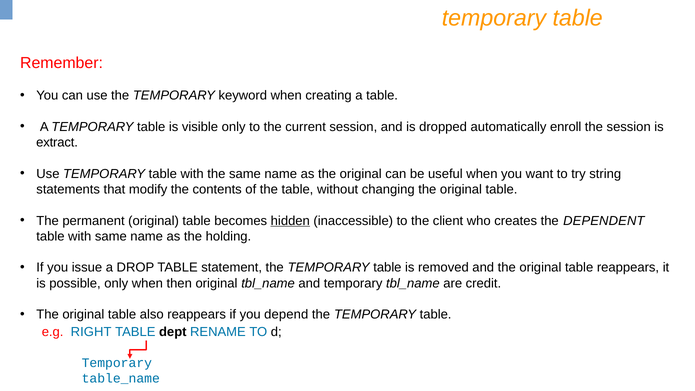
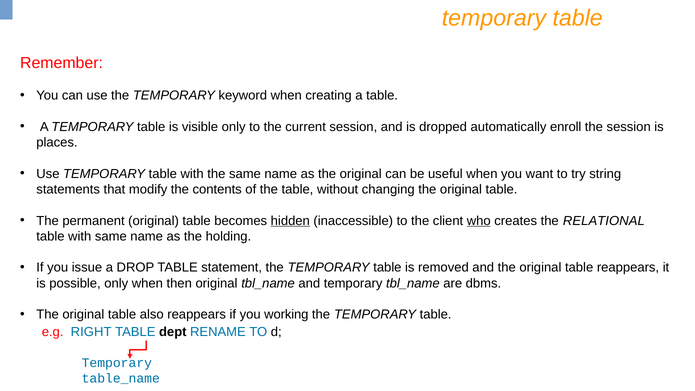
extract: extract -> places (57, 143)
who underline: none -> present (479, 221)
DEPENDENT: DEPENDENT -> RELATIONAL (604, 221)
credit: credit -> dbms (483, 283)
depend: depend -> working (286, 315)
